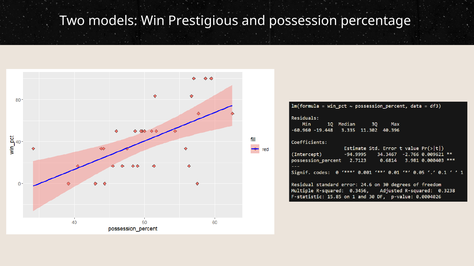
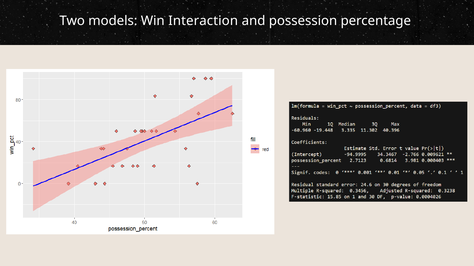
Prestigious: Prestigious -> Interaction (203, 21)
